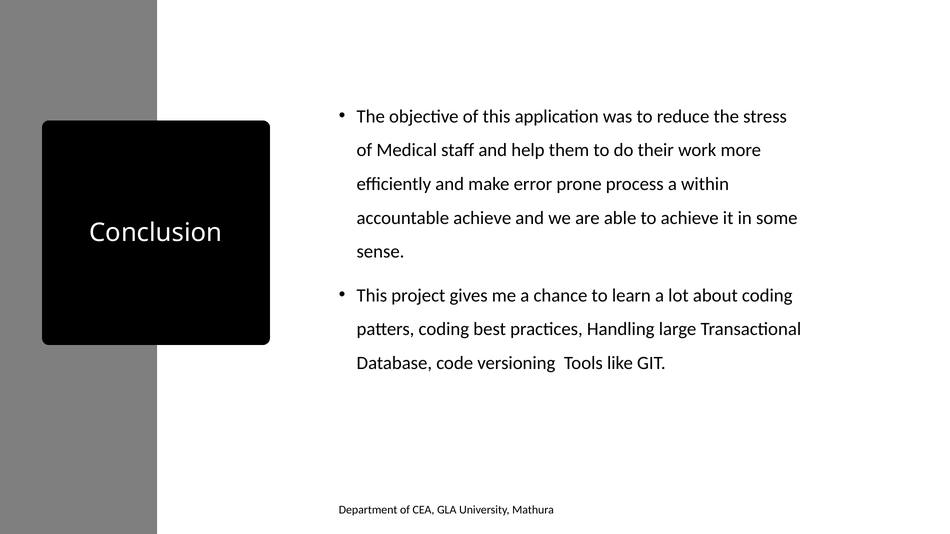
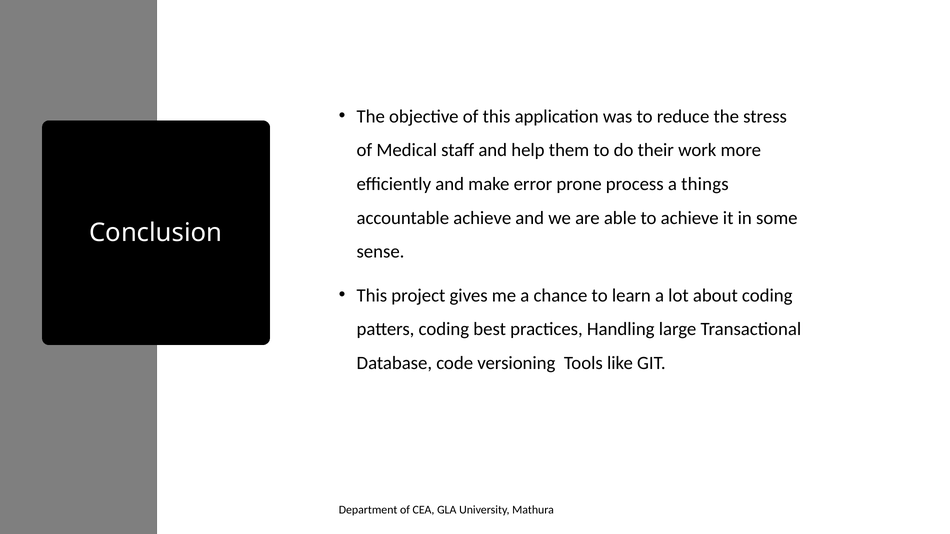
within: within -> things (705, 184)
